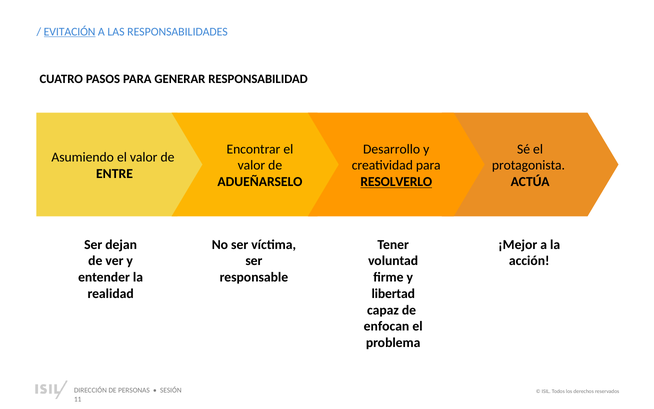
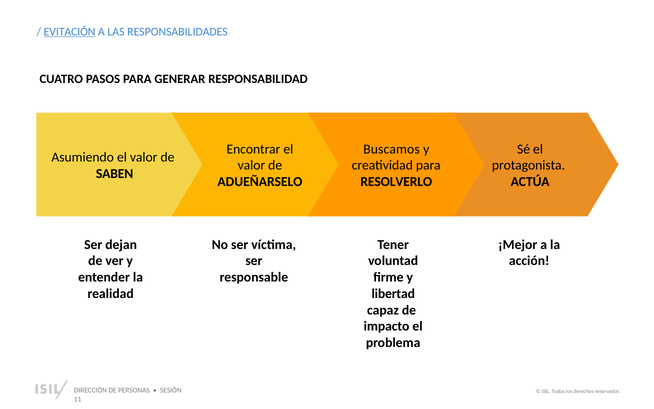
Desarrollo: Desarrollo -> Buscamos (392, 149)
ENTRE: ENTRE -> SABEN (115, 174)
RESOLVERLO underline: present -> none (396, 182)
enfocan: enfocan -> impacto (387, 326)
